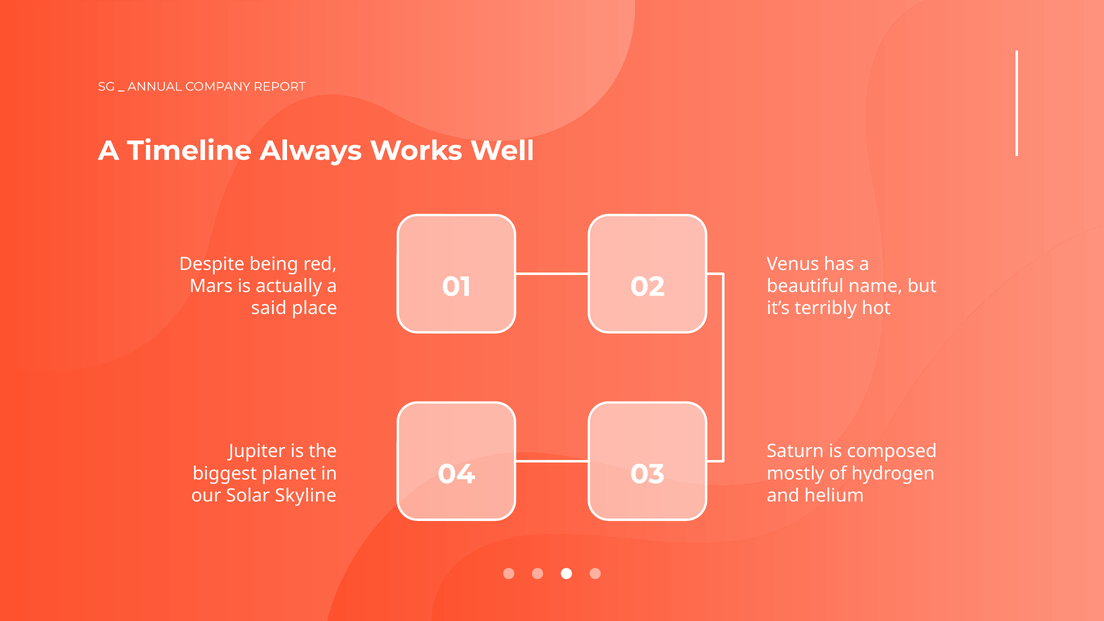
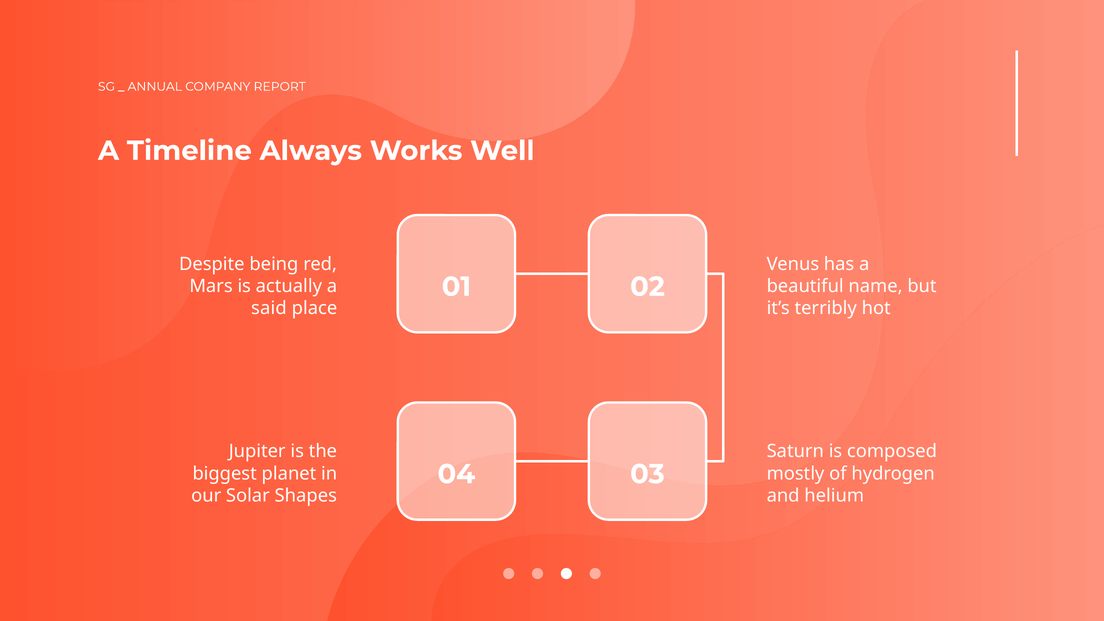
Skyline: Skyline -> Shapes (306, 496)
